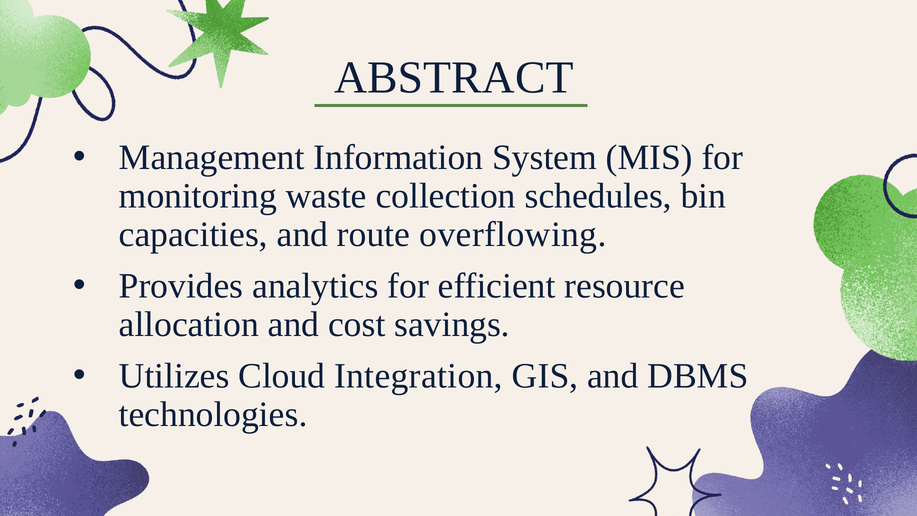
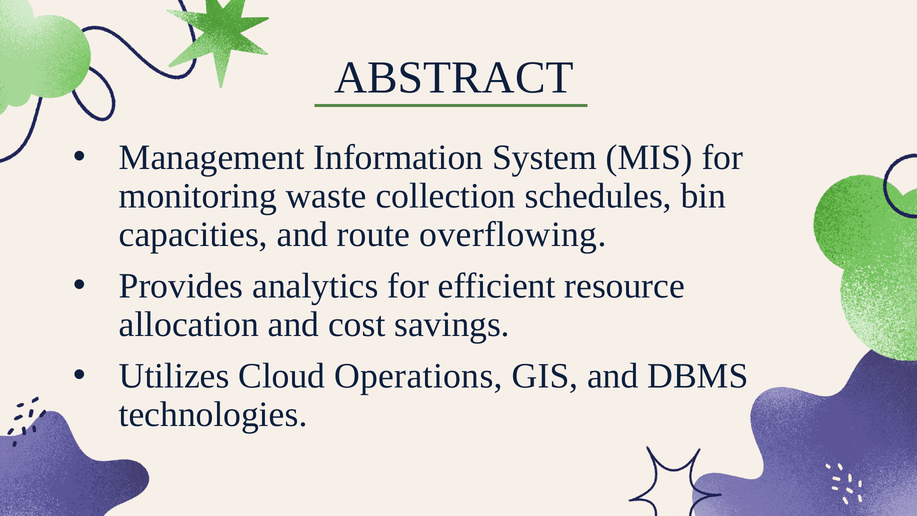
Integration: Integration -> Operations (418, 376)
